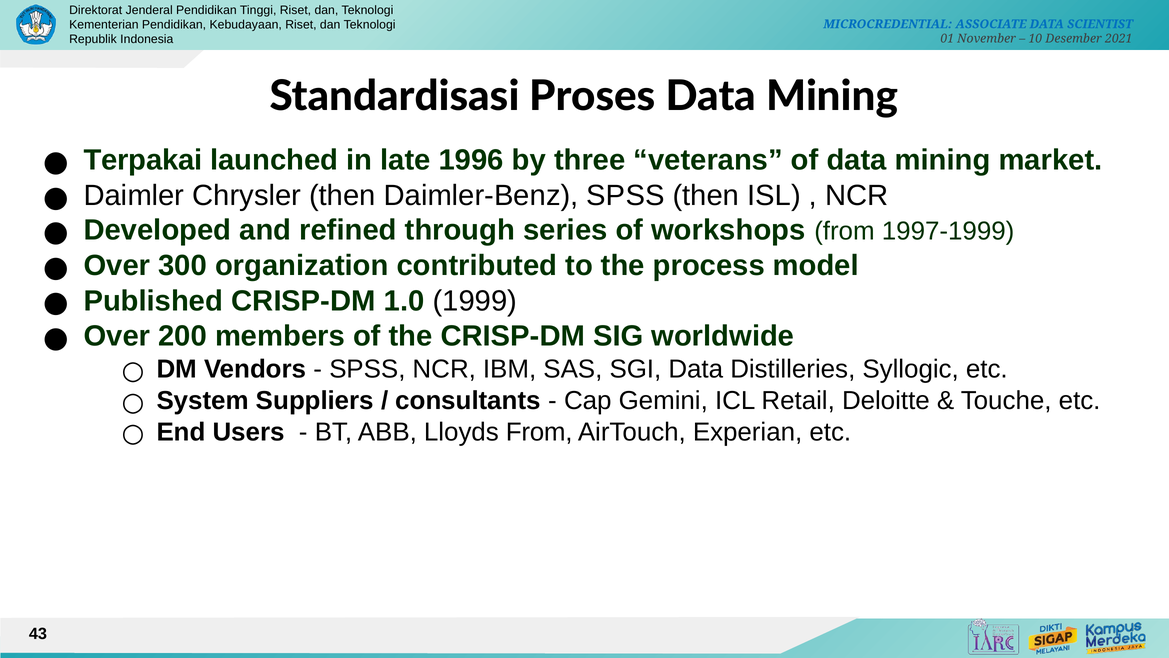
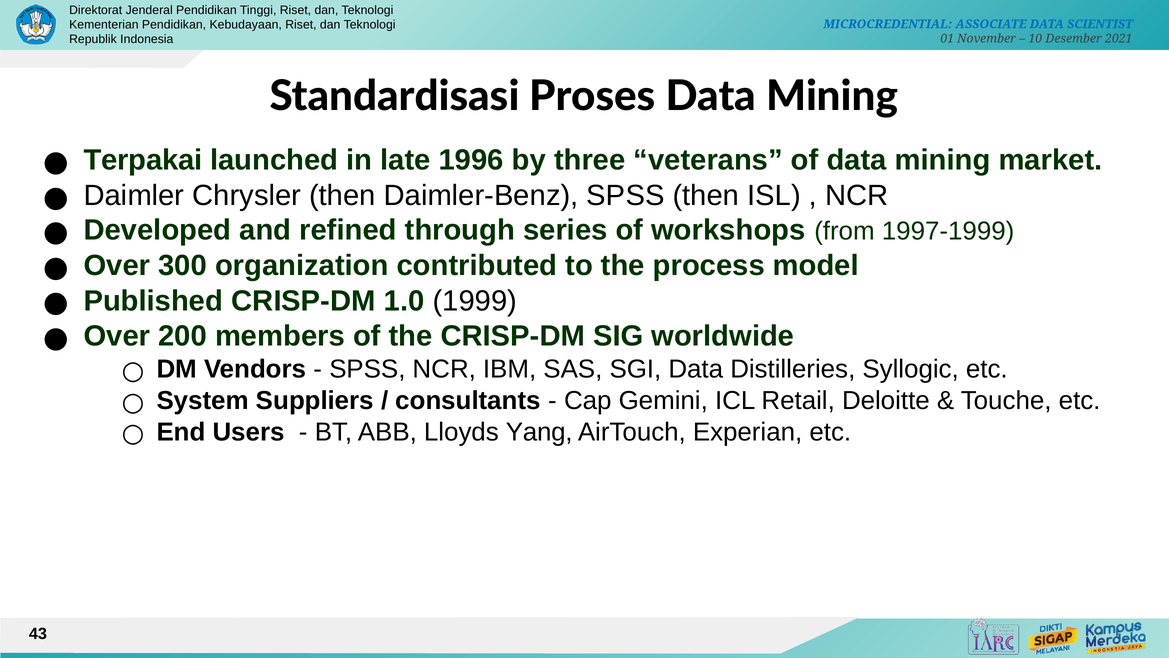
Lloyds From: From -> Yang (539, 432)
